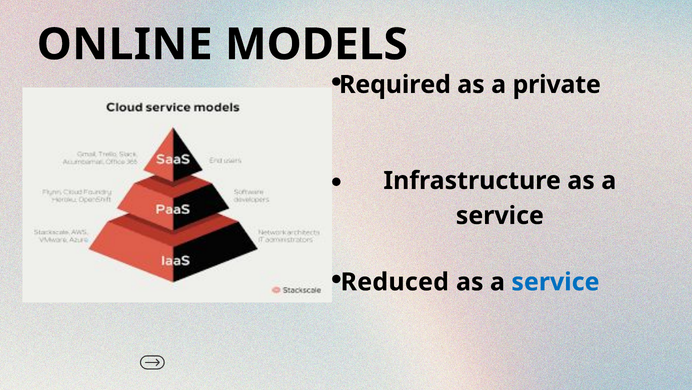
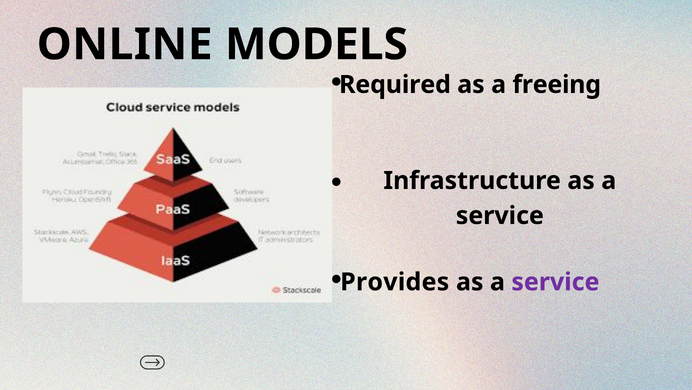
private: private -> freeing (557, 84)
Reduced: Reduced -> Provides (395, 282)
service colour: blue -> purple (555, 282)
